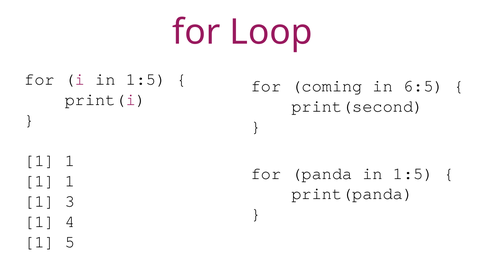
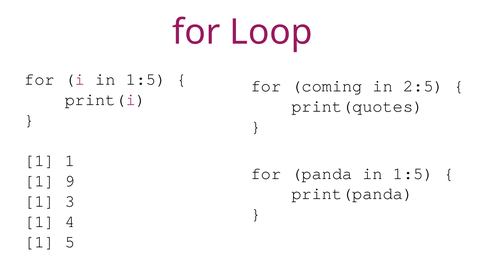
6:5: 6:5 -> 2:5 (423, 86)
print(second: print(second -> print(quotes (357, 106)
1: 1 -> 9 (70, 181)
